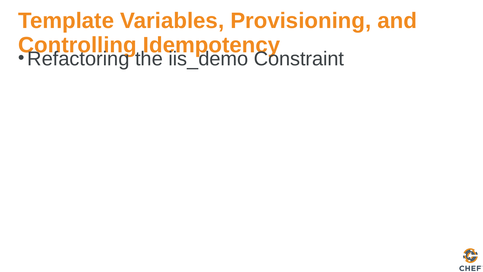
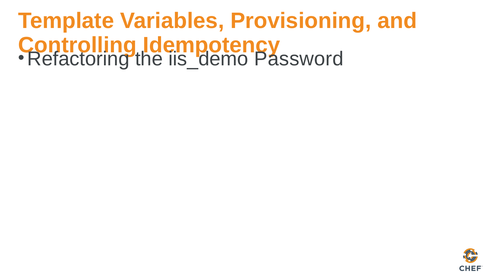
Constraint: Constraint -> Password (299, 59)
